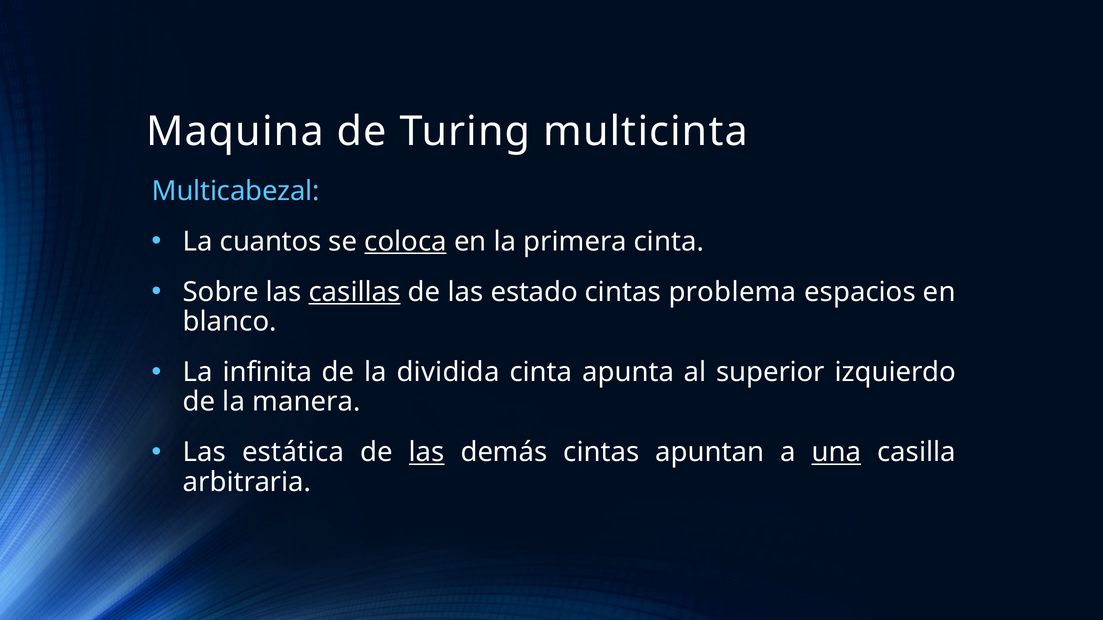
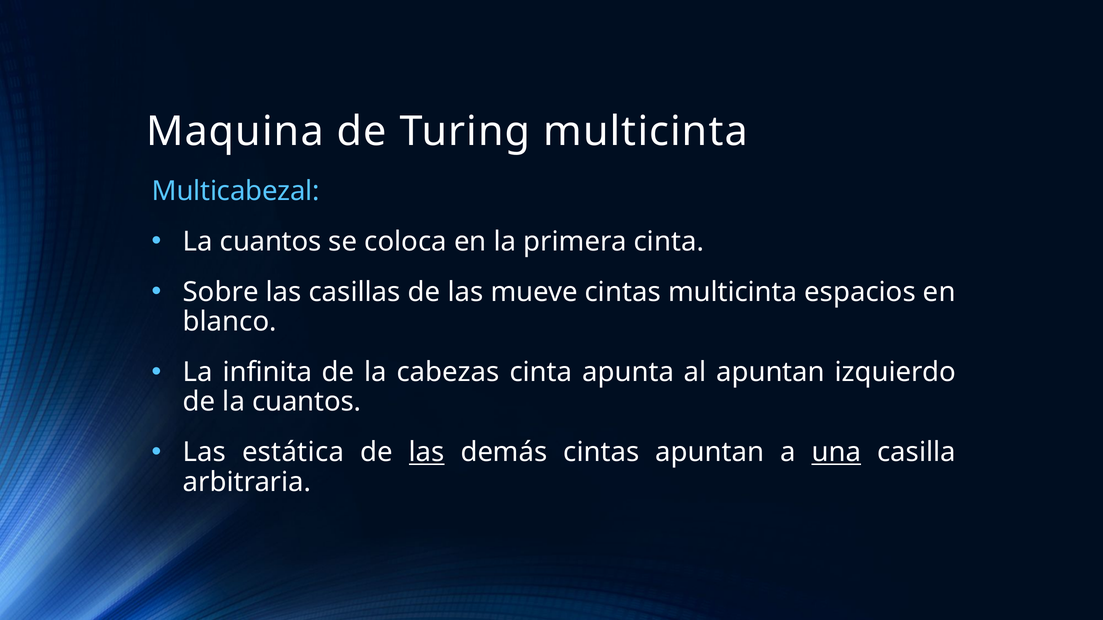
coloca underline: present -> none (406, 242)
casillas underline: present -> none (355, 292)
estado: estado -> mueve (534, 292)
cintas problema: problema -> multicinta (733, 292)
dividida: dividida -> cabezas (448, 372)
al superior: superior -> apuntan (771, 372)
de la manera: manera -> cuantos (307, 402)
